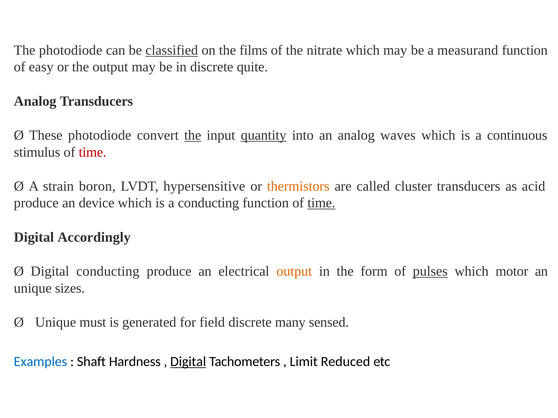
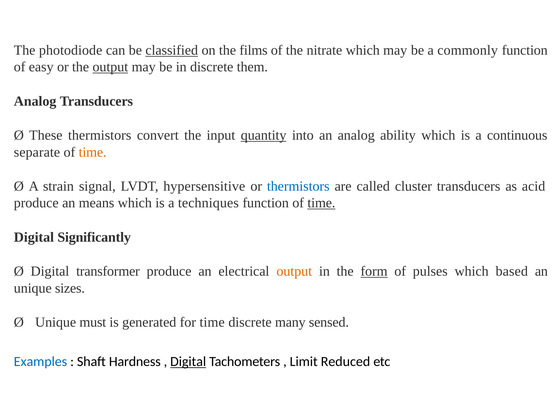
measurand: measurand -> commonly (468, 50)
output underline: none -> present (110, 67)
quite: quite -> them (252, 67)
These photodiode: photodiode -> thermistors (100, 136)
the underline: present -> none (193, 136)
waves: waves -> ability (398, 136)
stimulus: stimulus -> separate (37, 152)
time colour: red -> orange (93, 152)
boron: boron -> signal (97, 187)
thermistors colour: orange -> blue (298, 187)
device: device -> means (97, 203)
a conducting: conducting -> techniques (208, 203)
Accordingly: Accordingly -> Significantly (94, 237)
Digital conducting: conducting -> transformer (108, 272)
form underline: none -> present (374, 272)
pulses underline: present -> none (430, 272)
motor: motor -> based (512, 272)
for field: field -> time (212, 323)
